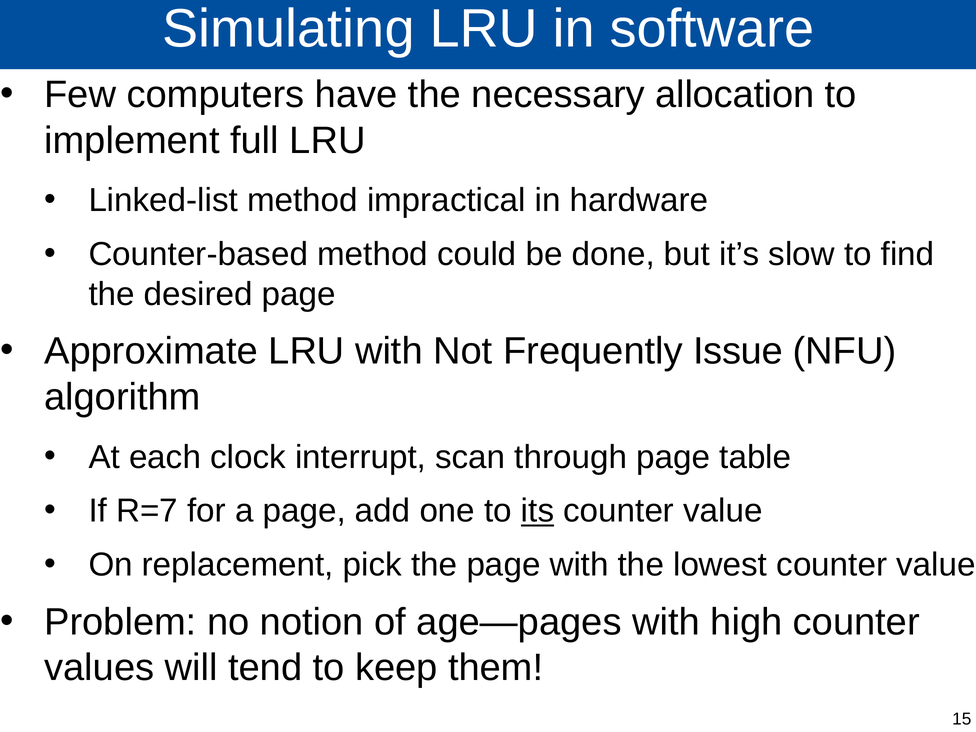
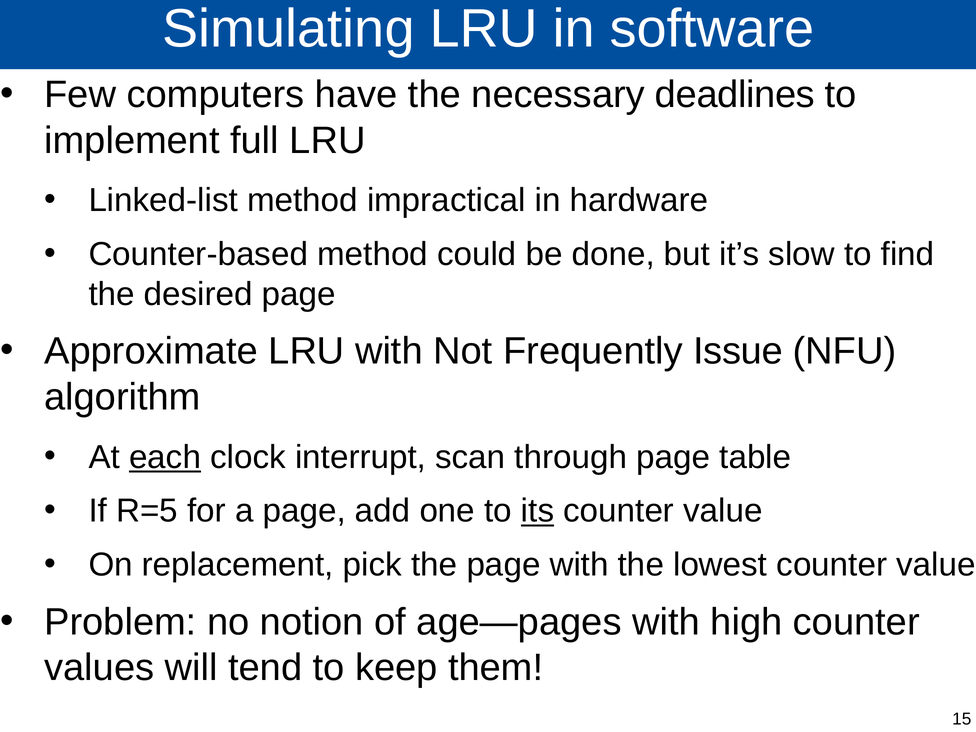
allocation: allocation -> deadlines (735, 95)
each underline: none -> present (165, 457)
R=7: R=7 -> R=5 (147, 511)
